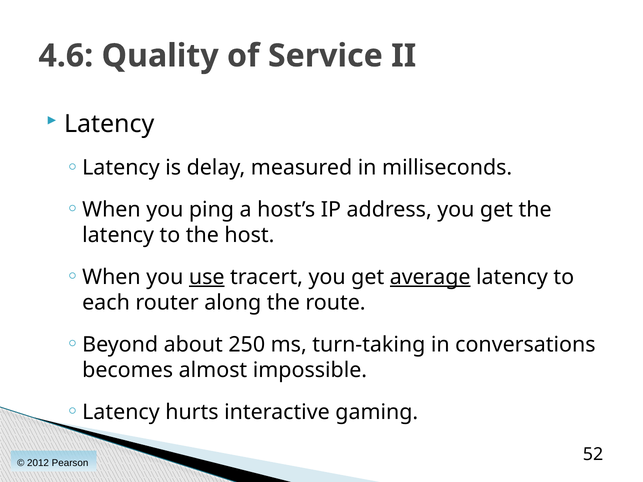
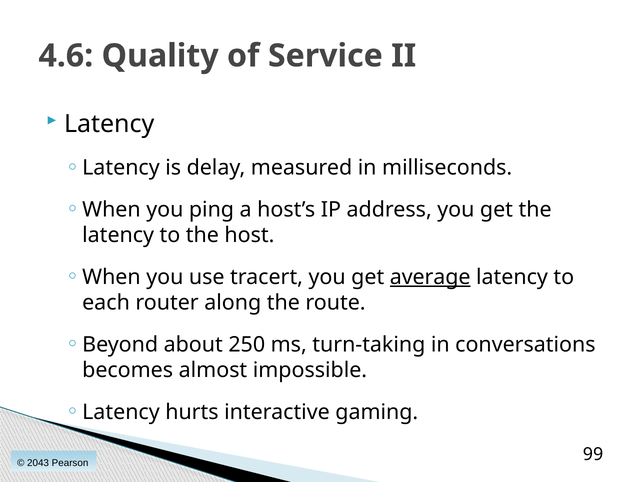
use underline: present -> none (207, 277)
2012: 2012 -> 2043 (38, 463)
52: 52 -> 99 (593, 455)
